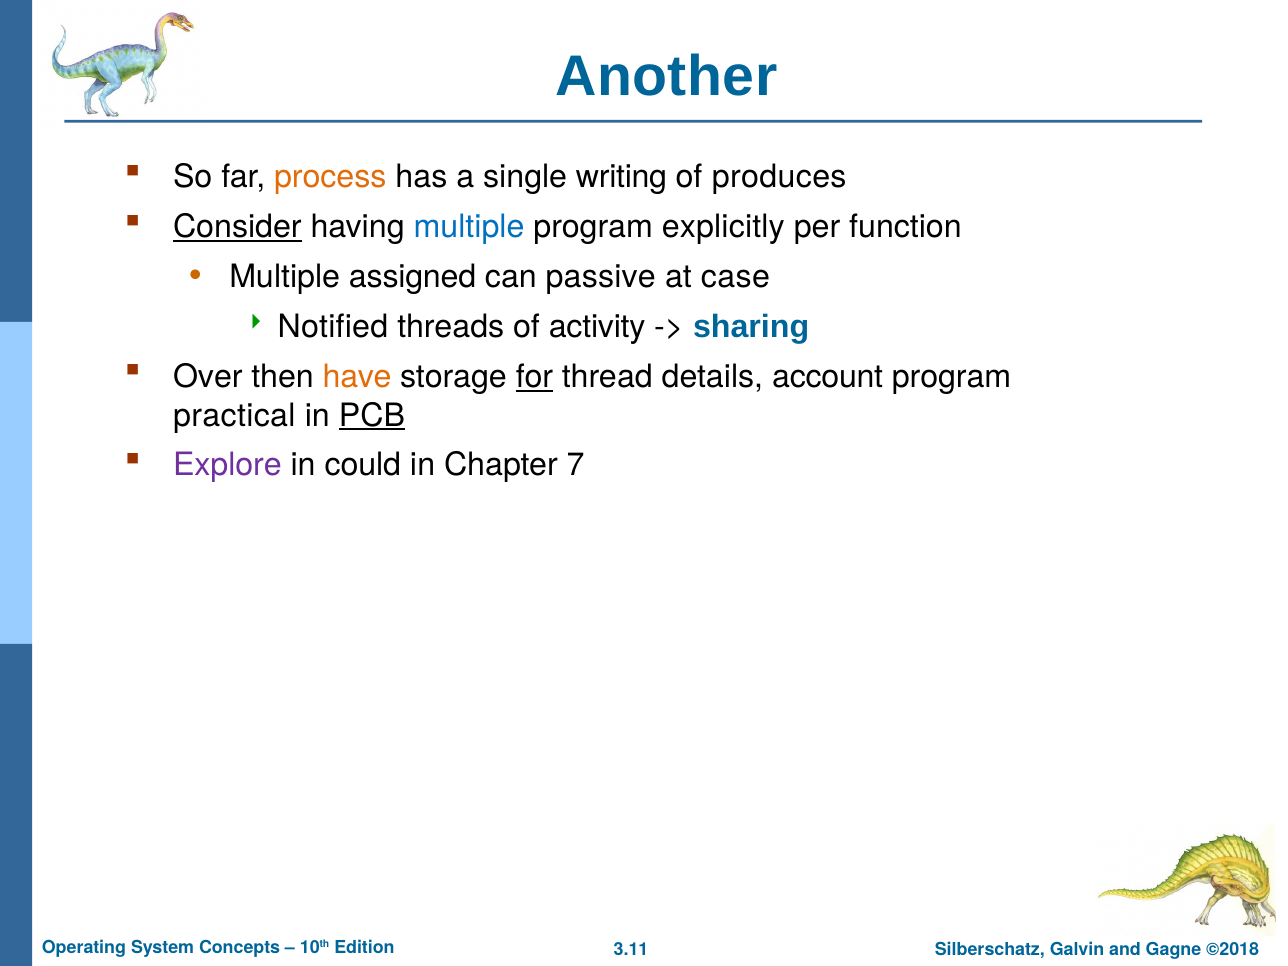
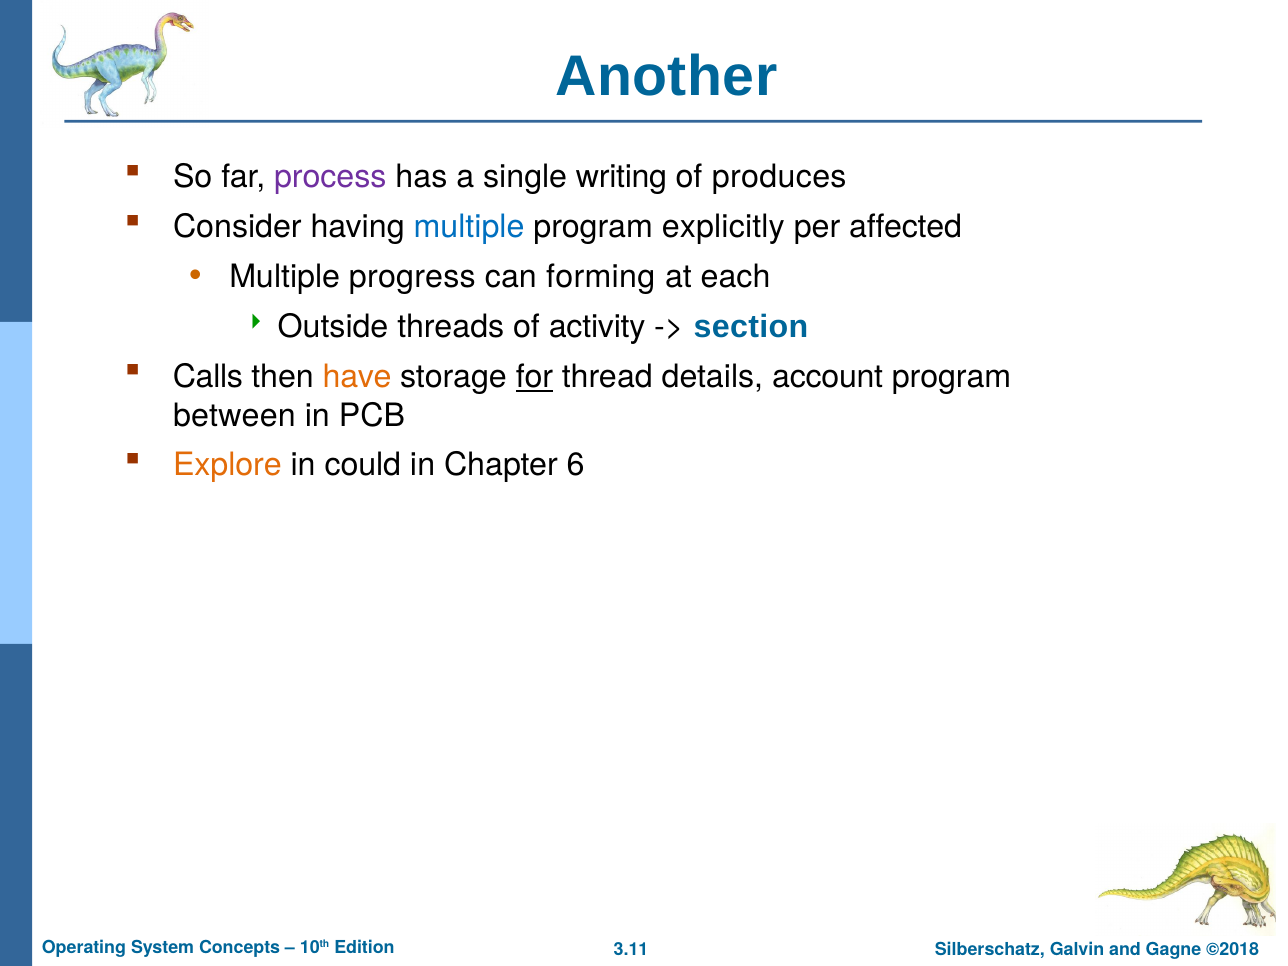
process colour: orange -> purple (330, 177)
Consider underline: present -> none (237, 227)
function: function -> affected (906, 227)
assigned: assigned -> progress (412, 277)
passive: passive -> forming (601, 277)
case: case -> each (736, 277)
Notified: Notified -> Outside (333, 327)
sharing: sharing -> section (751, 327)
Over: Over -> Calls (208, 377)
practical: practical -> between (234, 415)
PCB underline: present -> none (372, 415)
Explore colour: purple -> orange (227, 465)
7: 7 -> 6 (576, 465)
